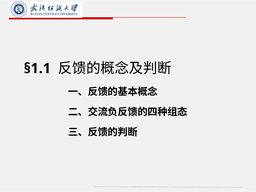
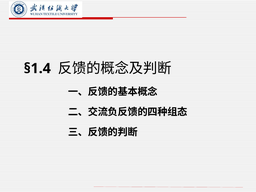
§1.1: §1.1 -> §1.4 (37, 68)
